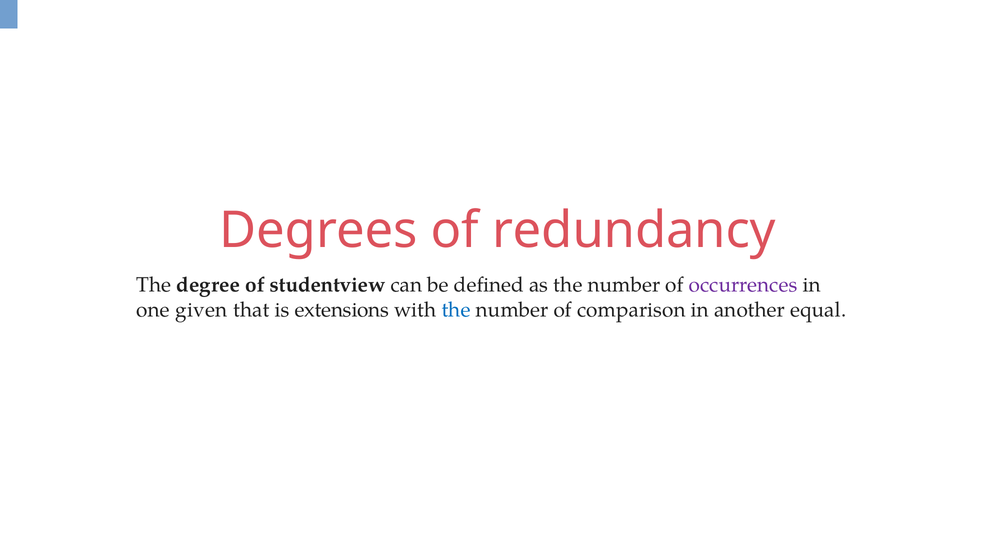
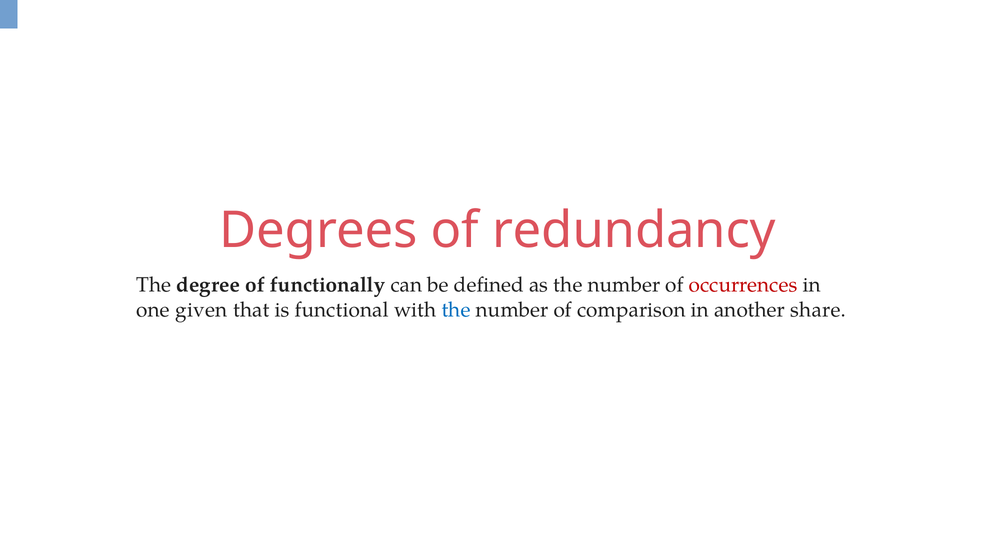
studentview: studentview -> functionally (328, 285)
occurrences colour: purple -> red (743, 285)
extensions: extensions -> functional (342, 310)
equal: equal -> share (818, 310)
